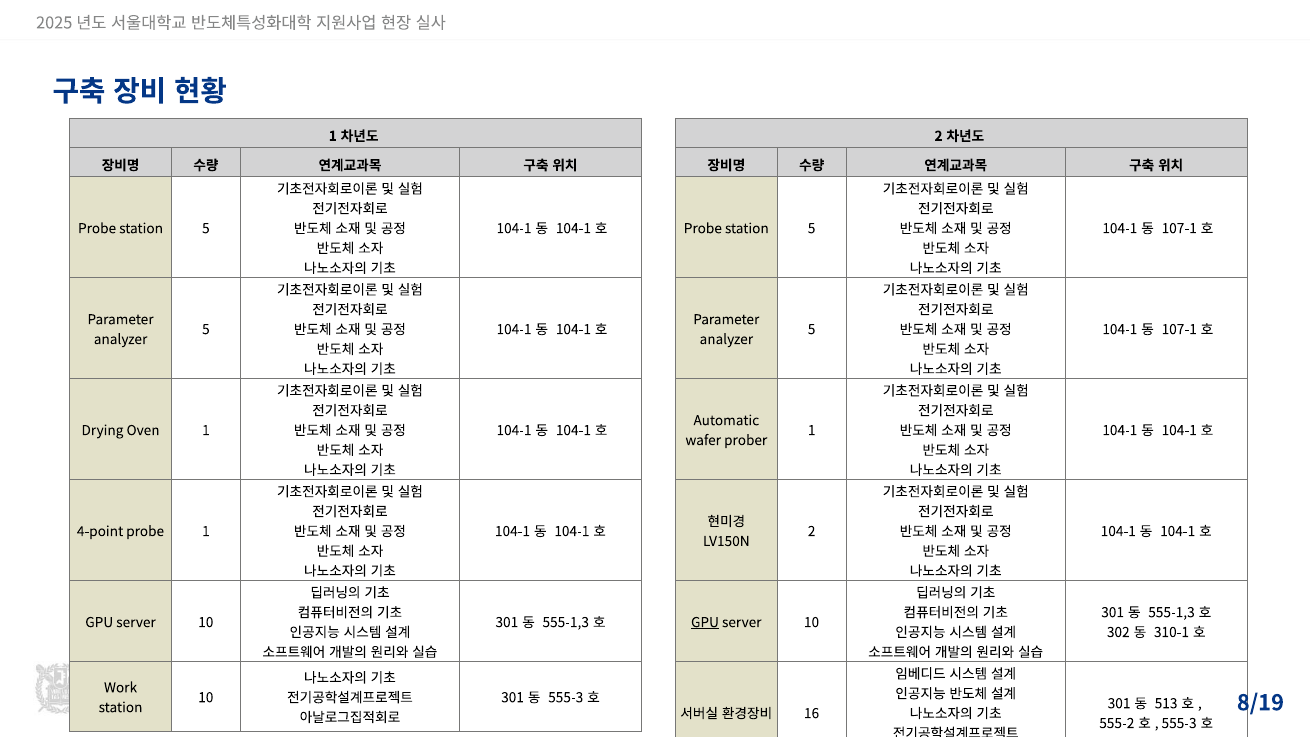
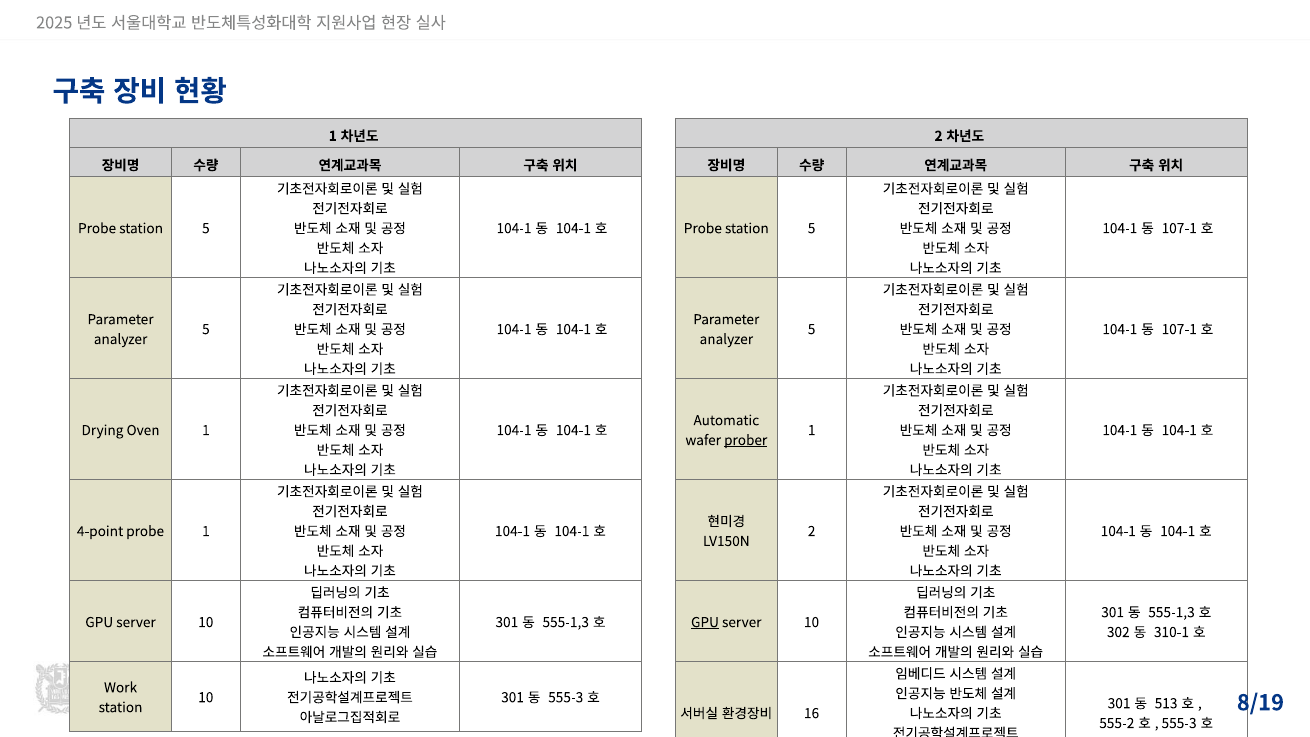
prober underline: none -> present (746, 440)
